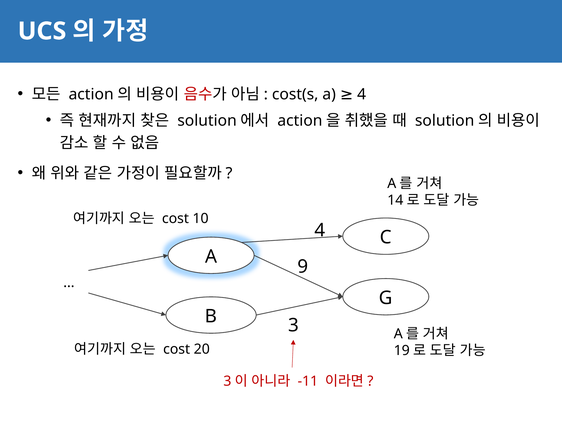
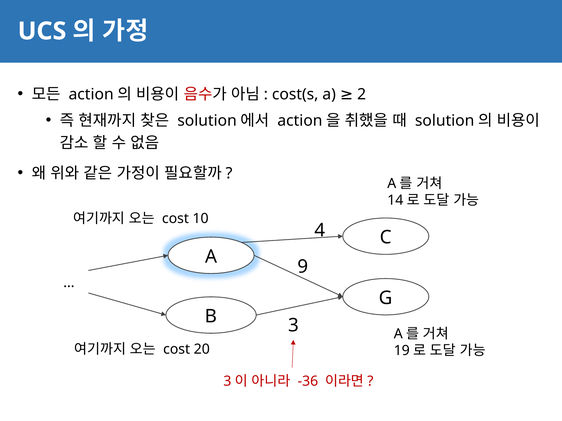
a 4: 4 -> 2 (362, 94)
-11: -11 -> -36 (308, 382)
